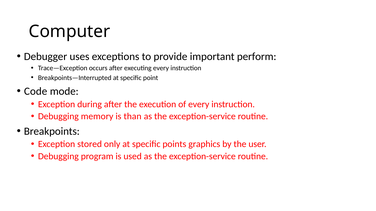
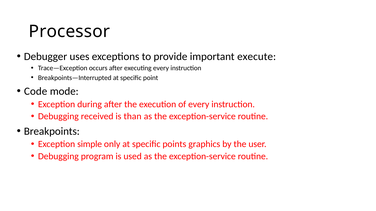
Computer: Computer -> Processor (69, 32)
perform: perform -> execute (257, 57)
memory: memory -> received (97, 117)
stored: stored -> simple (90, 144)
